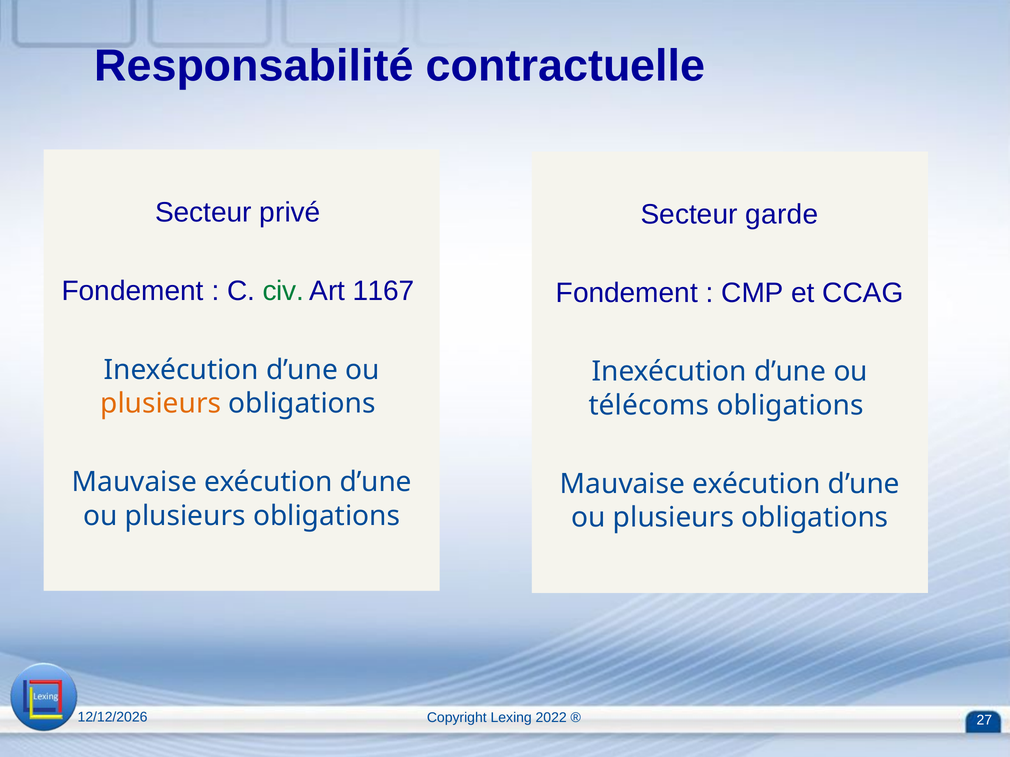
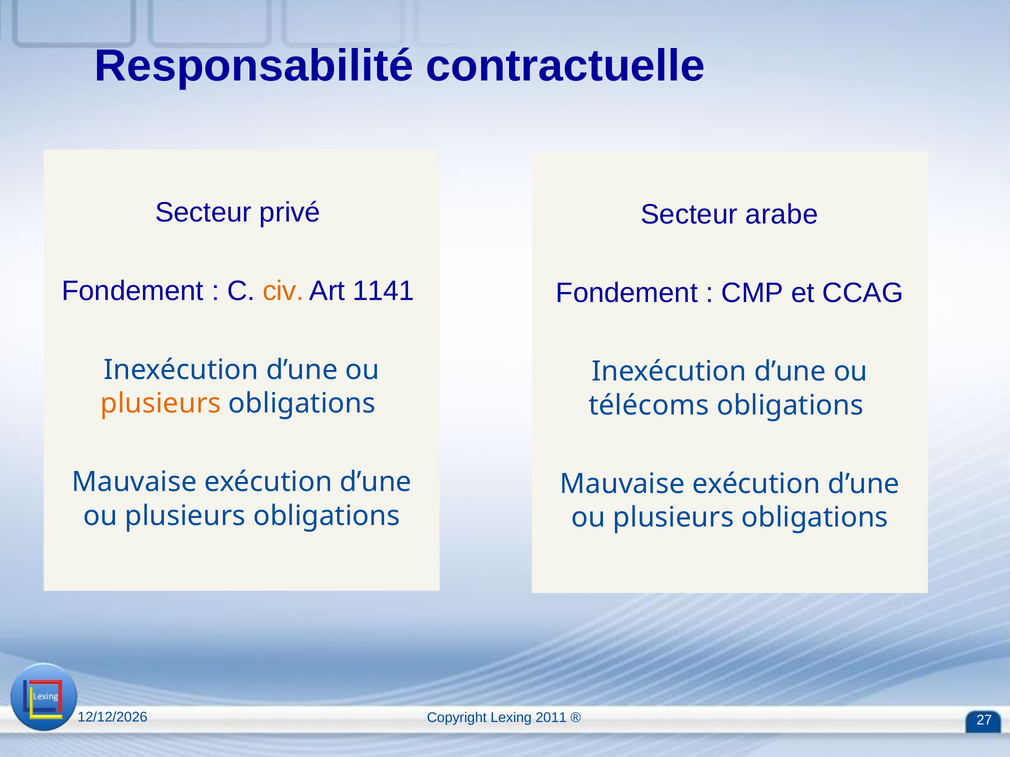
garde: garde -> arabe (782, 215)
civ colour: green -> orange (283, 291)
1167: 1167 -> 1141 (383, 291)
2022: 2022 -> 2011 (551, 718)
